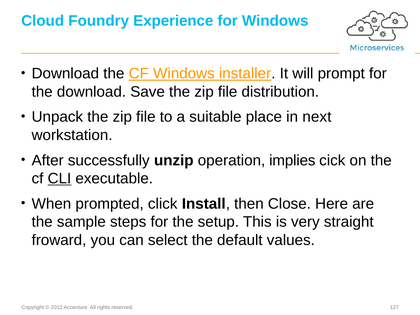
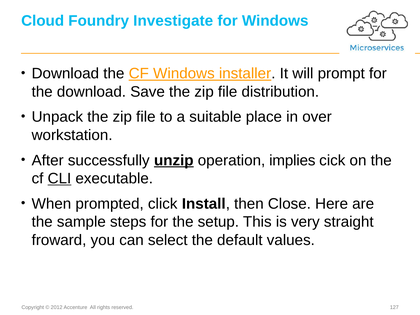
Experience: Experience -> Investigate (173, 21)
next: next -> over (317, 117)
unzip underline: none -> present (174, 160)
